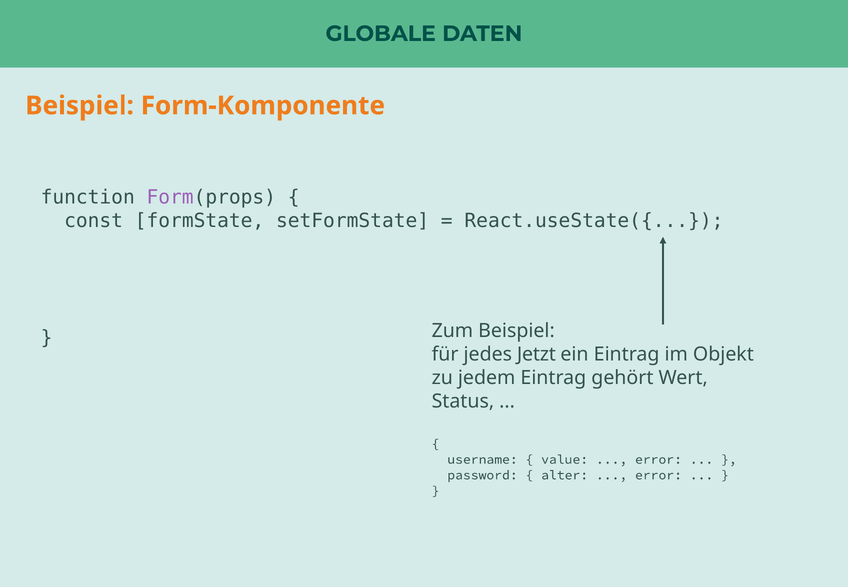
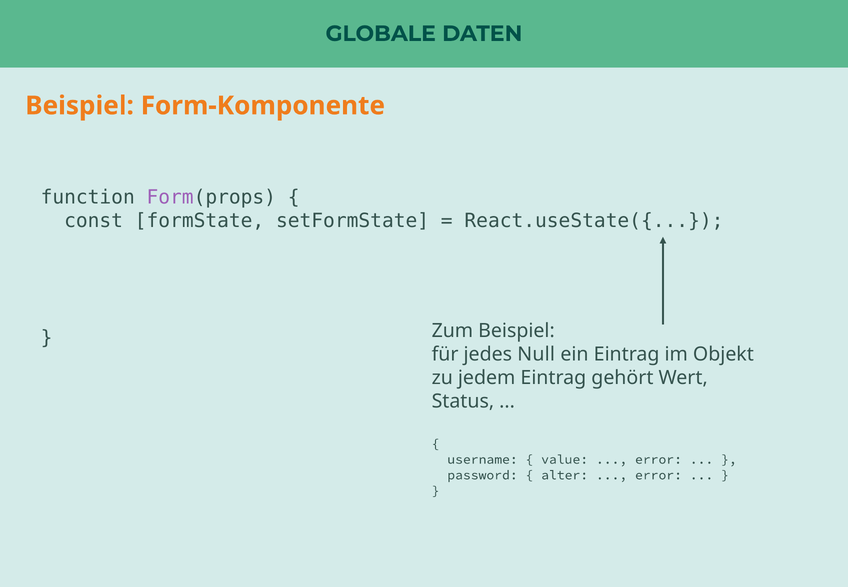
Jetzt: Jetzt -> Null (536, 354)
